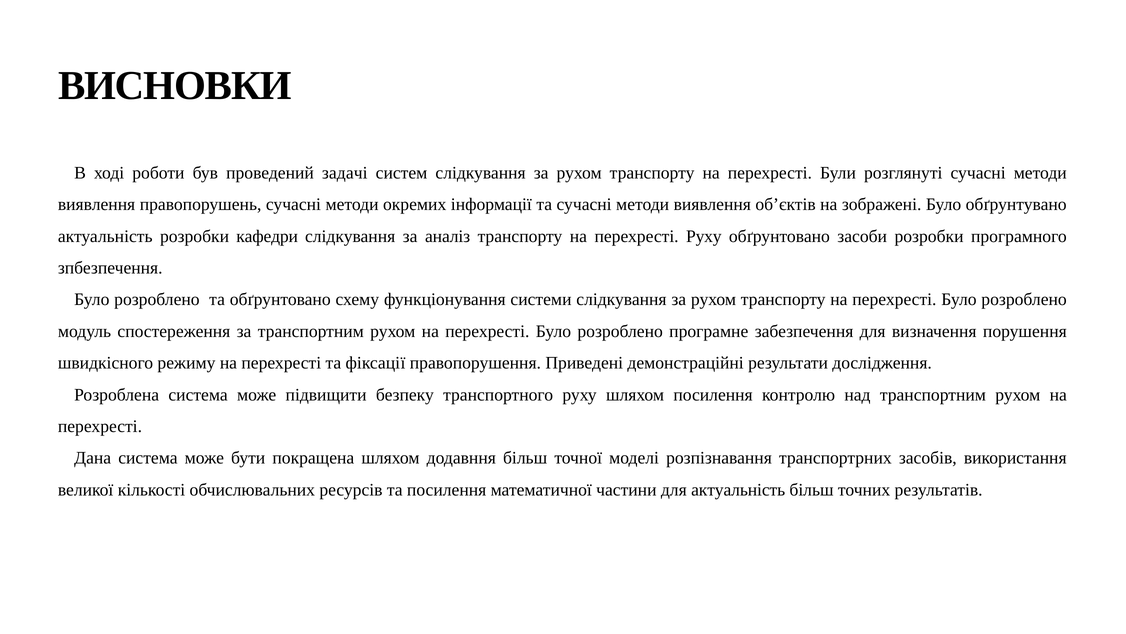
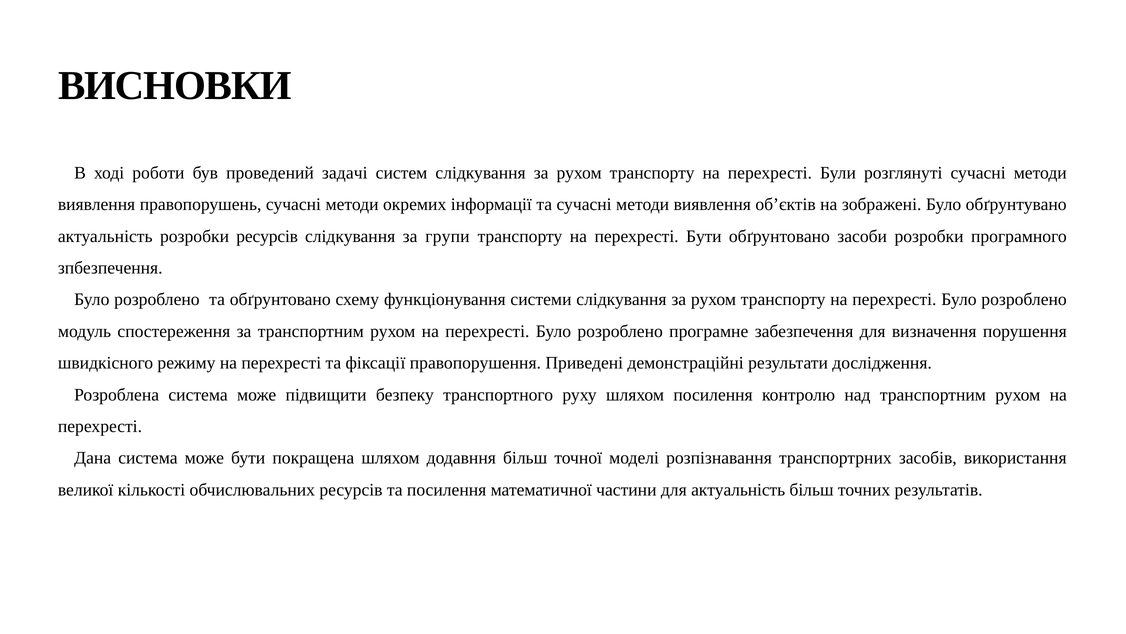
розробки кафедри: кафедри -> ресурсів (267, 236)
аналіз: аналіз -> групи (447, 236)
перехресті Руху: Руху -> Бути (704, 236)
